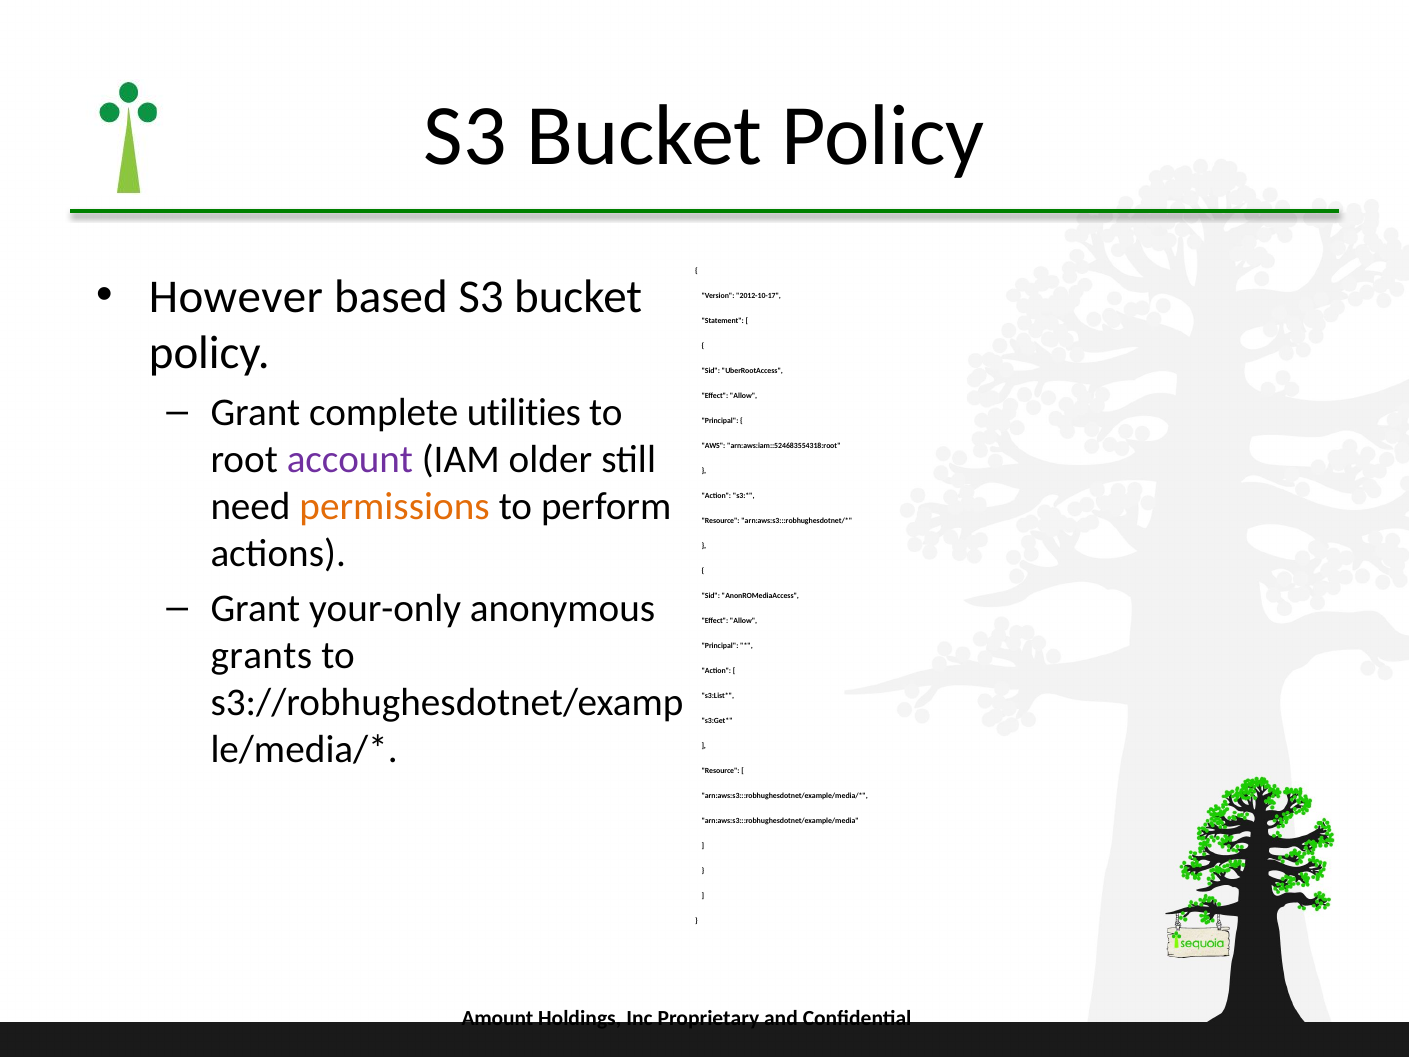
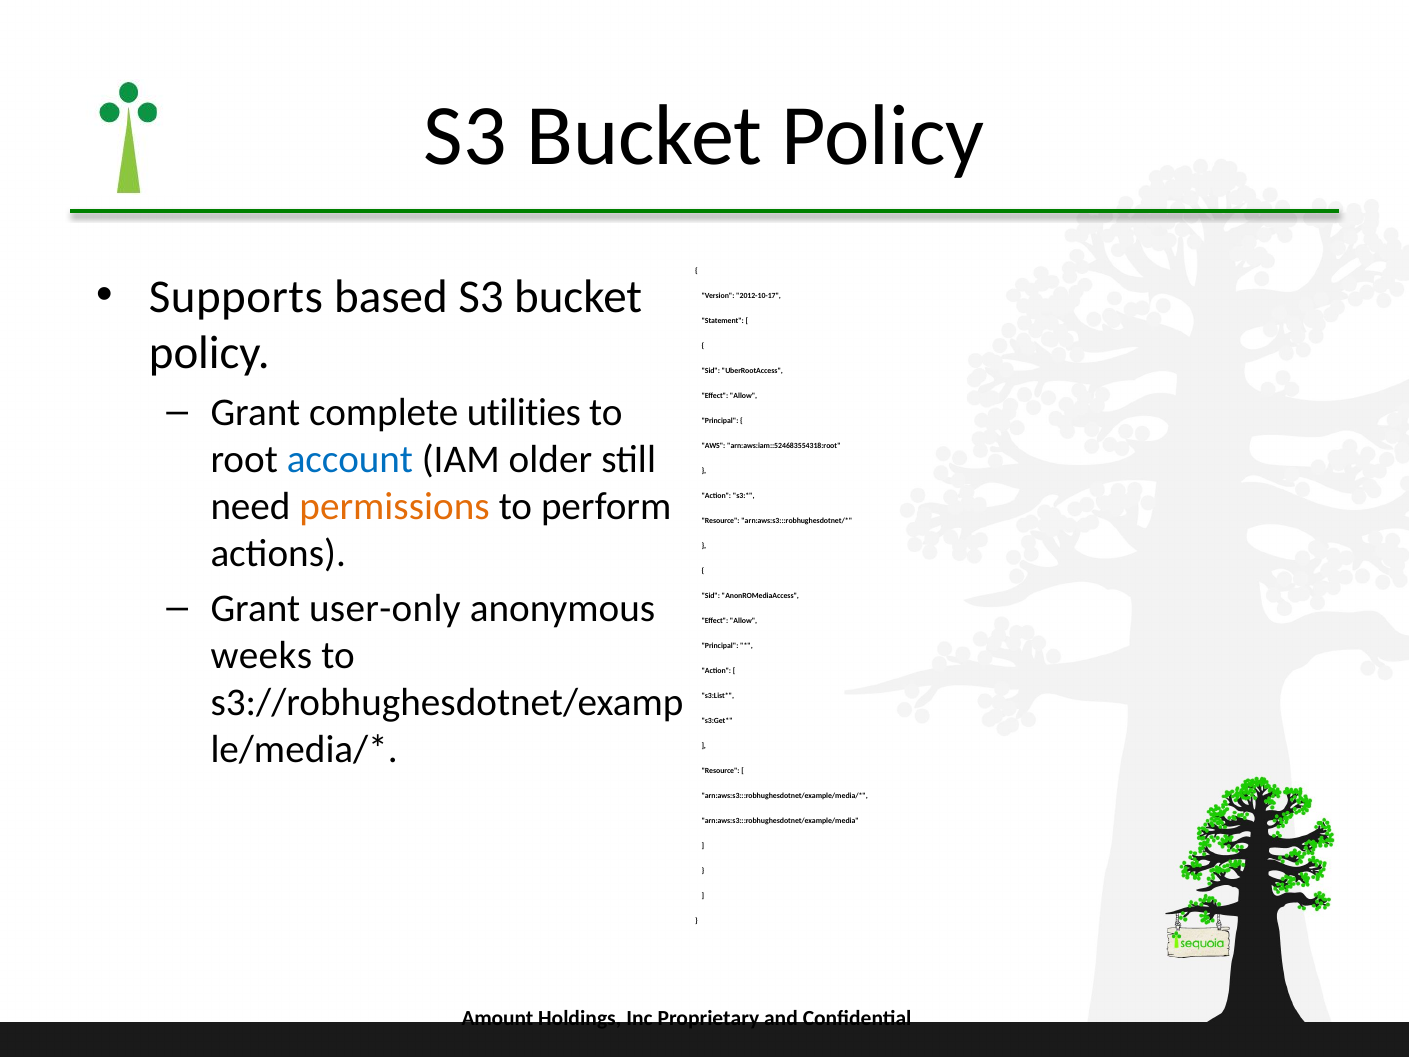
However: However -> Supports (236, 297)
account colour: purple -> blue (350, 459)
your-only: your-only -> user-only (385, 608)
grants: grants -> weeks (261, 655)
